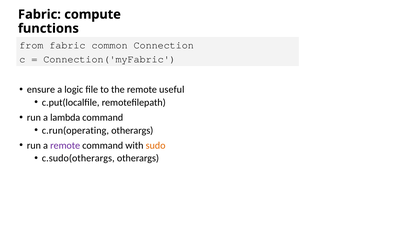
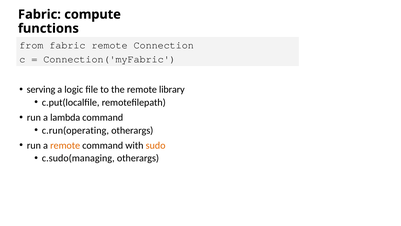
fabric common: common -> remote (110, 45)
ensure: ensure -> serving (41, 89)
useful: useful -> library (172, 89)
remote colour: purple -> orange (65, 145)
c.sudo(otherargs: c.sudo(otherargs -> c.sudo(managing (78, 158)
